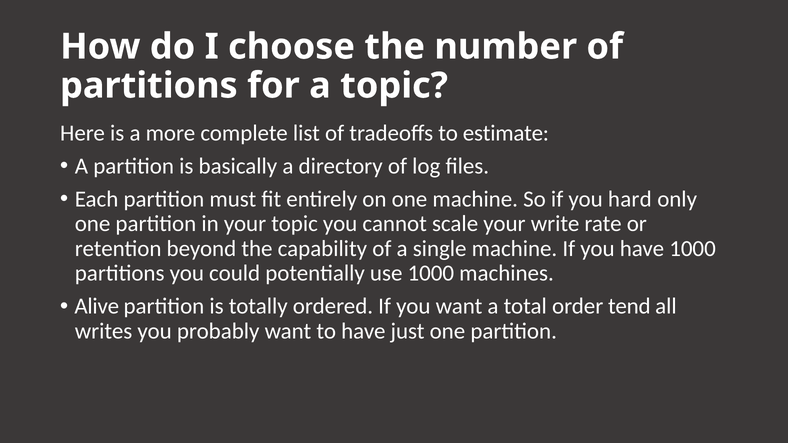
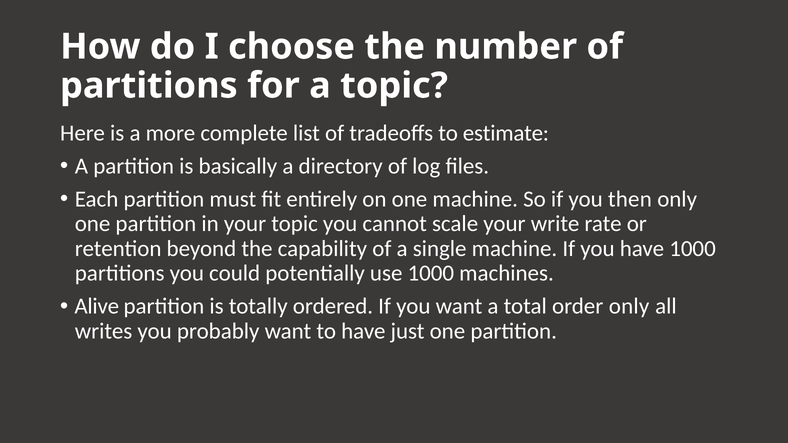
hard: hard -> then (630, 199)
order tend: tend -> only (629, 307)
